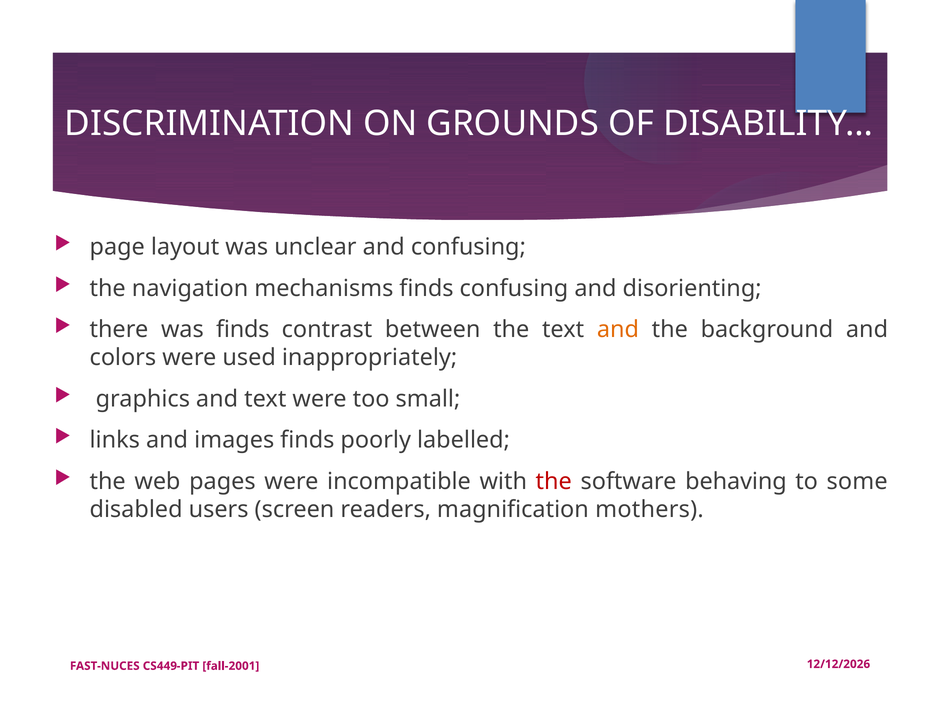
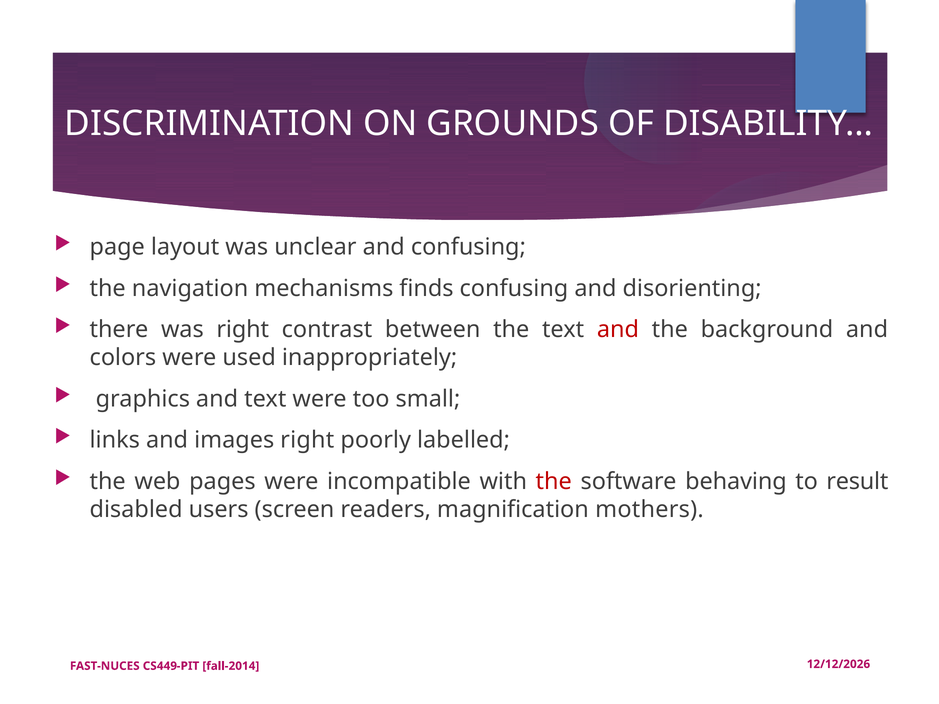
was finds: finds -> right (243, 330)
and colour: orange -> red (618, 330)
images finds: finds -> right (307, 440)
some: some -> result (857, 482)
fall-2001: fall-2001 -> fall-2014 (231, 666)
